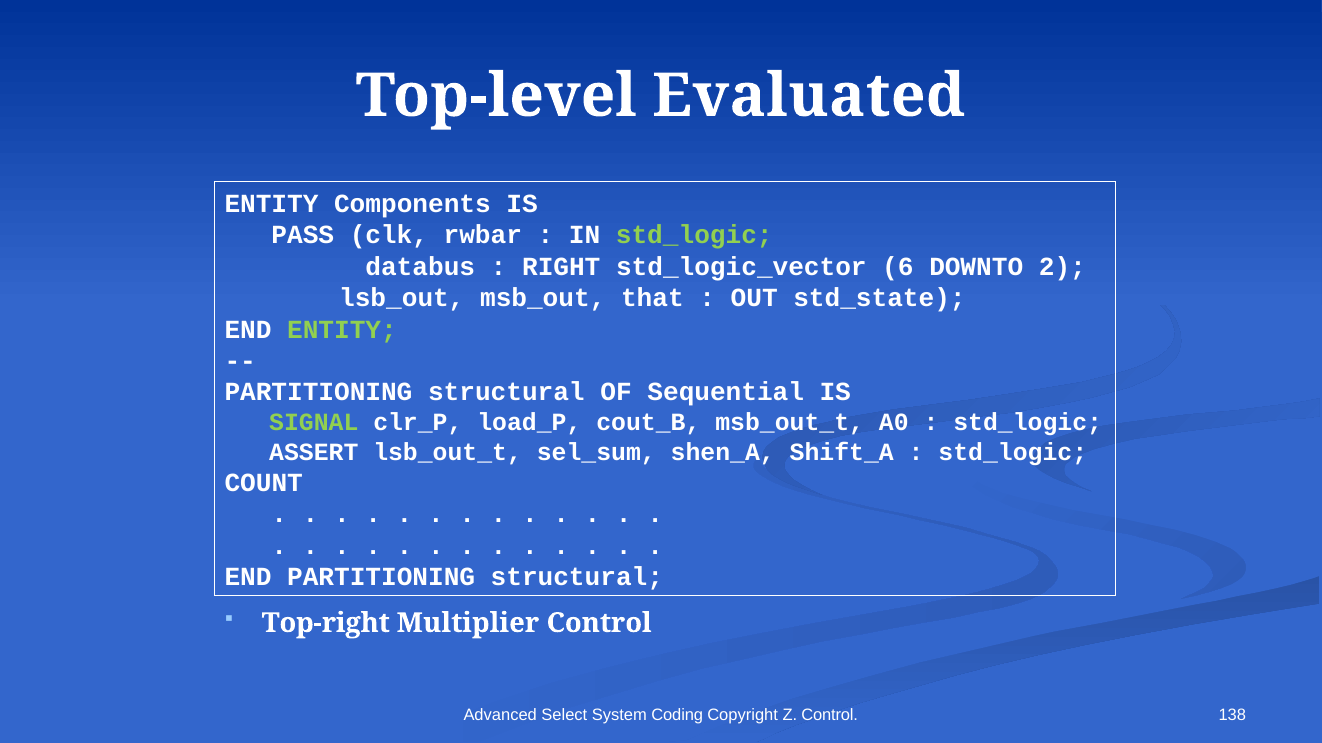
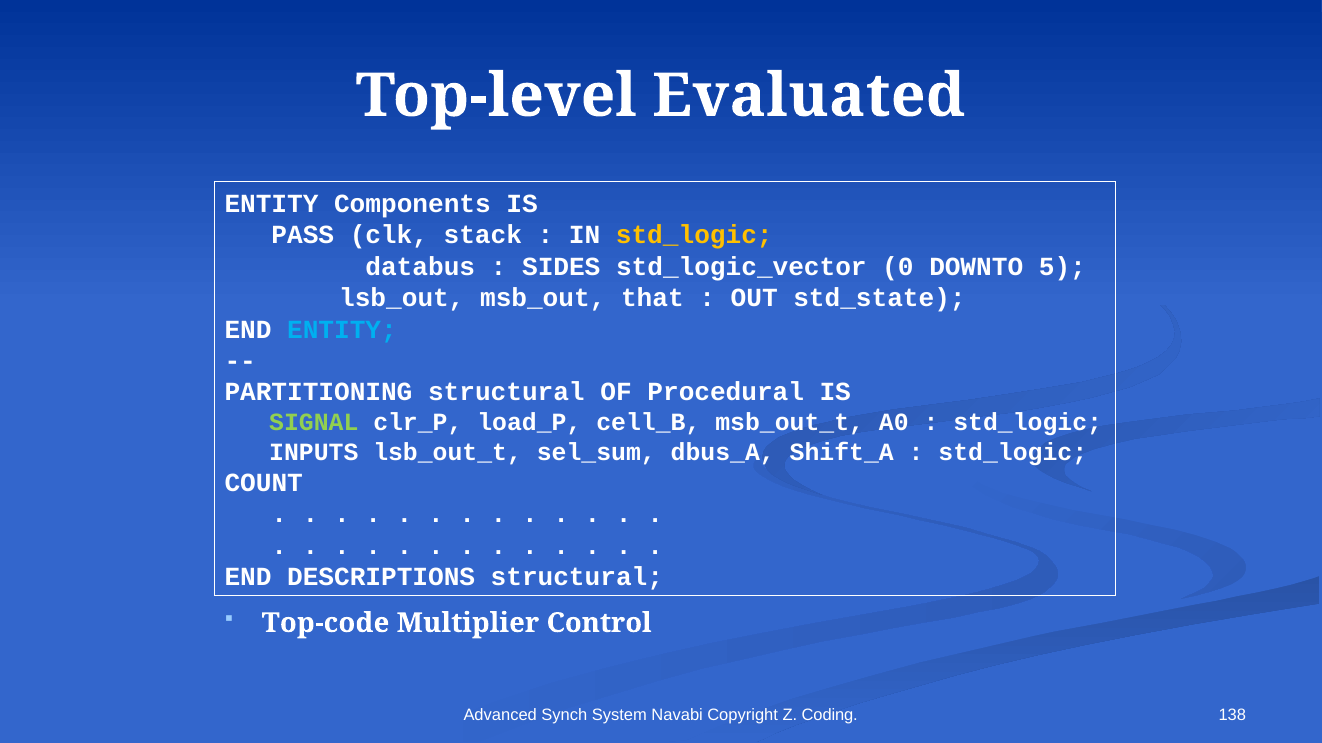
rwbar: rwbar -> stack (483, 236)
std_logic colour: light green -> yellow (694, 236)
RIGHT: RIGHT -> SIDES (561, 267)
6: 6 -> 0 (898, 267)
2: 2 -> 5 (1062, 267)
ENTITY colour: light green -> light blue (342, 330)
Sequential: Sequential -> Procedural (726, 392)
cout_B: cout_B -> cell_B (648, 423)
ASSERT: ASSERT -> INPUTS (314, 453)
shen_A: shen_A -> dbus_A (723, 453)
END PARTITIONING: PARTITIONING -> DESCRIPTIONS (381, 577)
Top-right: Top-right -> Top-code (326, 623)
Select: Select -> Synch (564, 715)
Coding: Coding -> Navabi (677, 715)
Z Control: Control -> Coding (830, 715)
